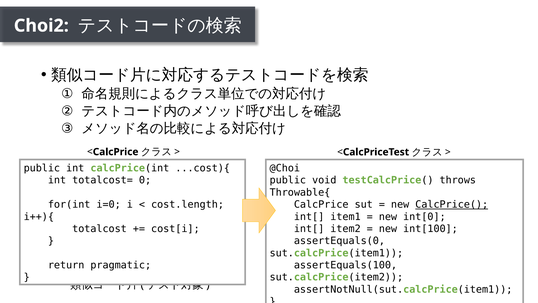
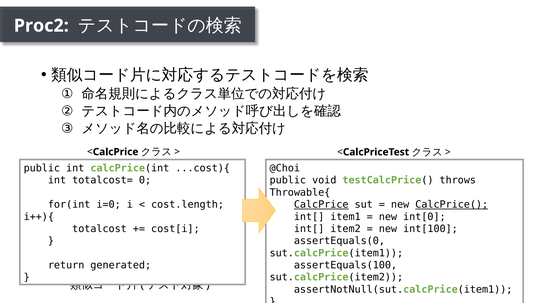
Choi2: Choi2 -> Proc2 (41, 26)
CalcPrice underline: none -> present (321, 204)
pragmatic: pragmatic -> generated (121, 265)
